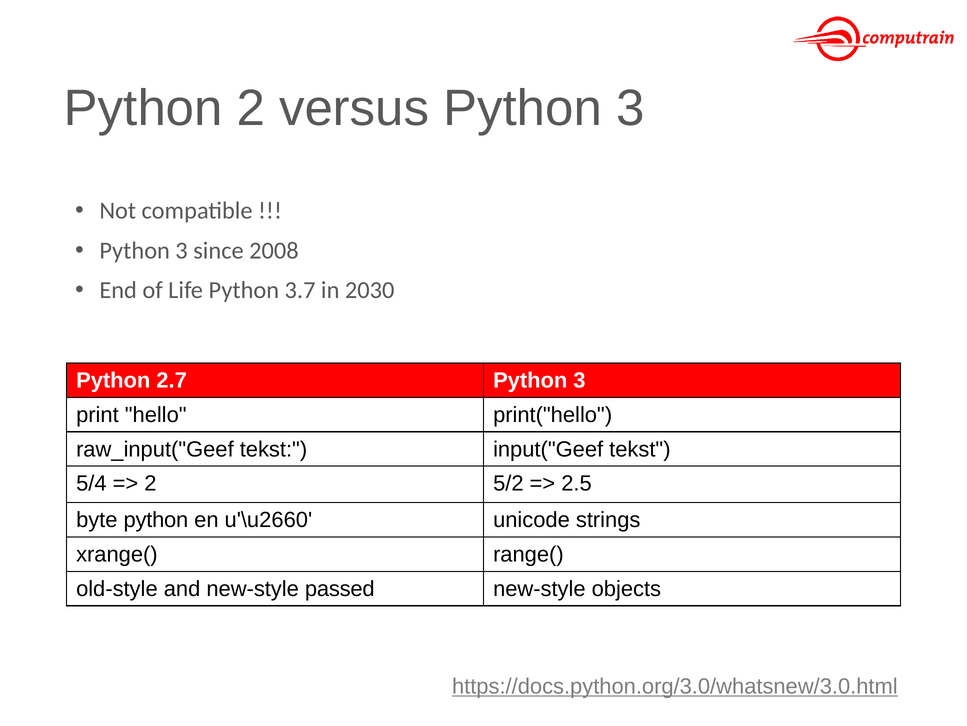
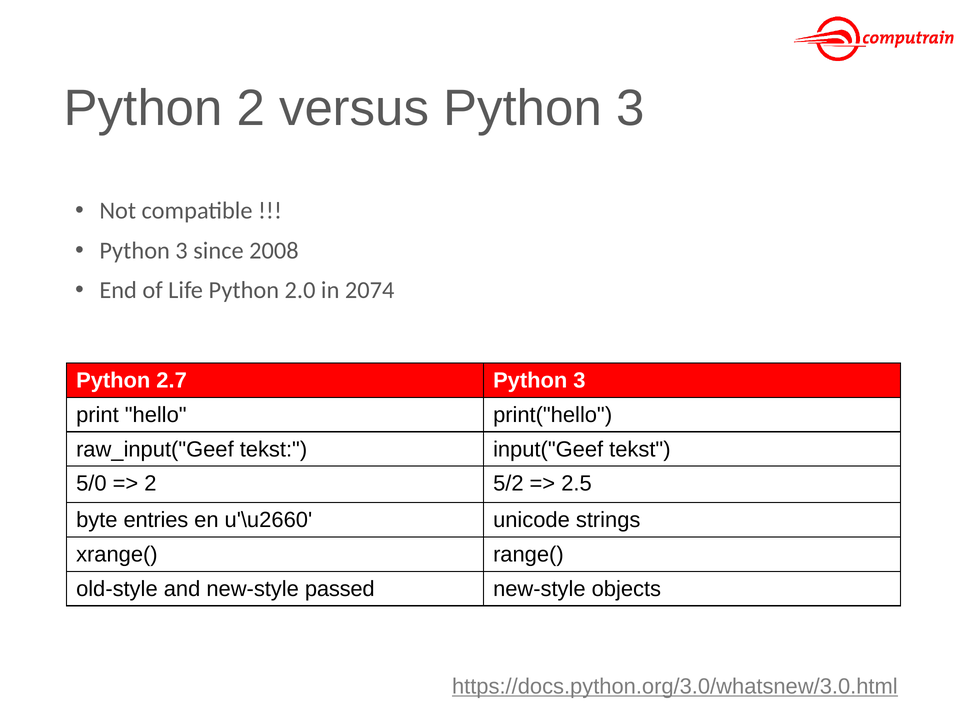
3.7: 3.7 -> 2.0 (300, 290)
2030: 2030 -> 2074 (370, 290)
5/4: 5/4 -> 5/0 (91, 483)
byte python: python -> entries (156, 520)
